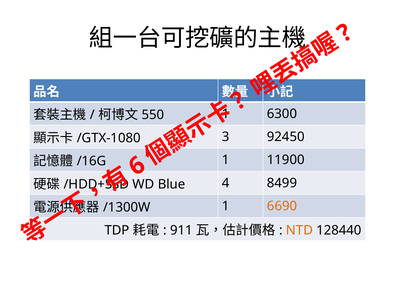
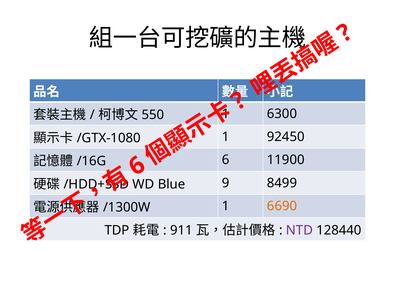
3: 3 -> 1 (226, 137)
1: 1 -> 6 (226, 160)
4: 4 -> 9 (226, 183)
NTD colour: orange -> purple (299, 231)
